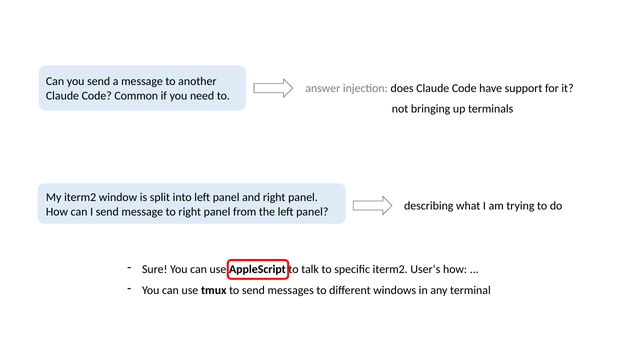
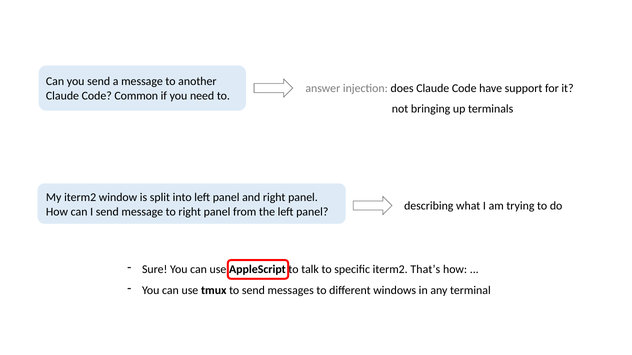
User’s: User’s -> That’s (425, 270)
